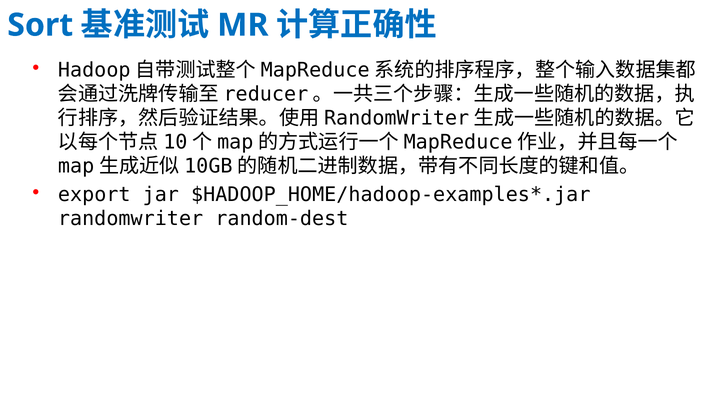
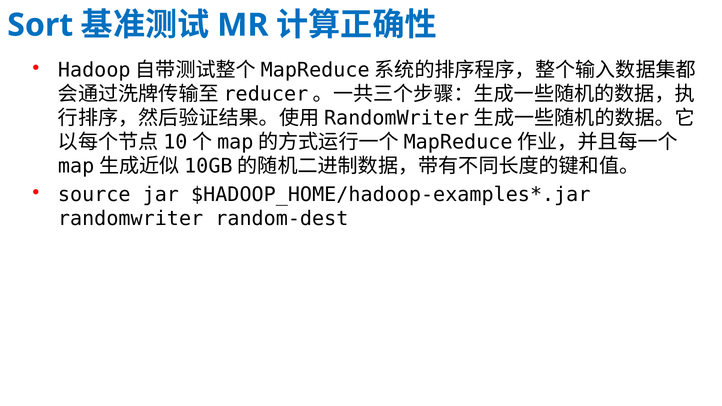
export: export -> source (94, 194)
